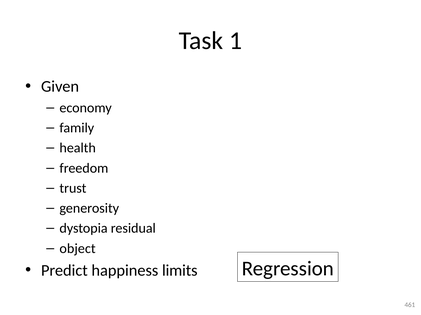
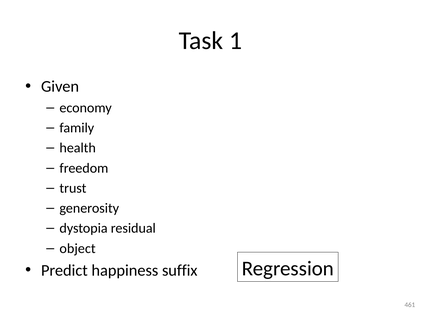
limits: limits -> suffix (180, 271)
